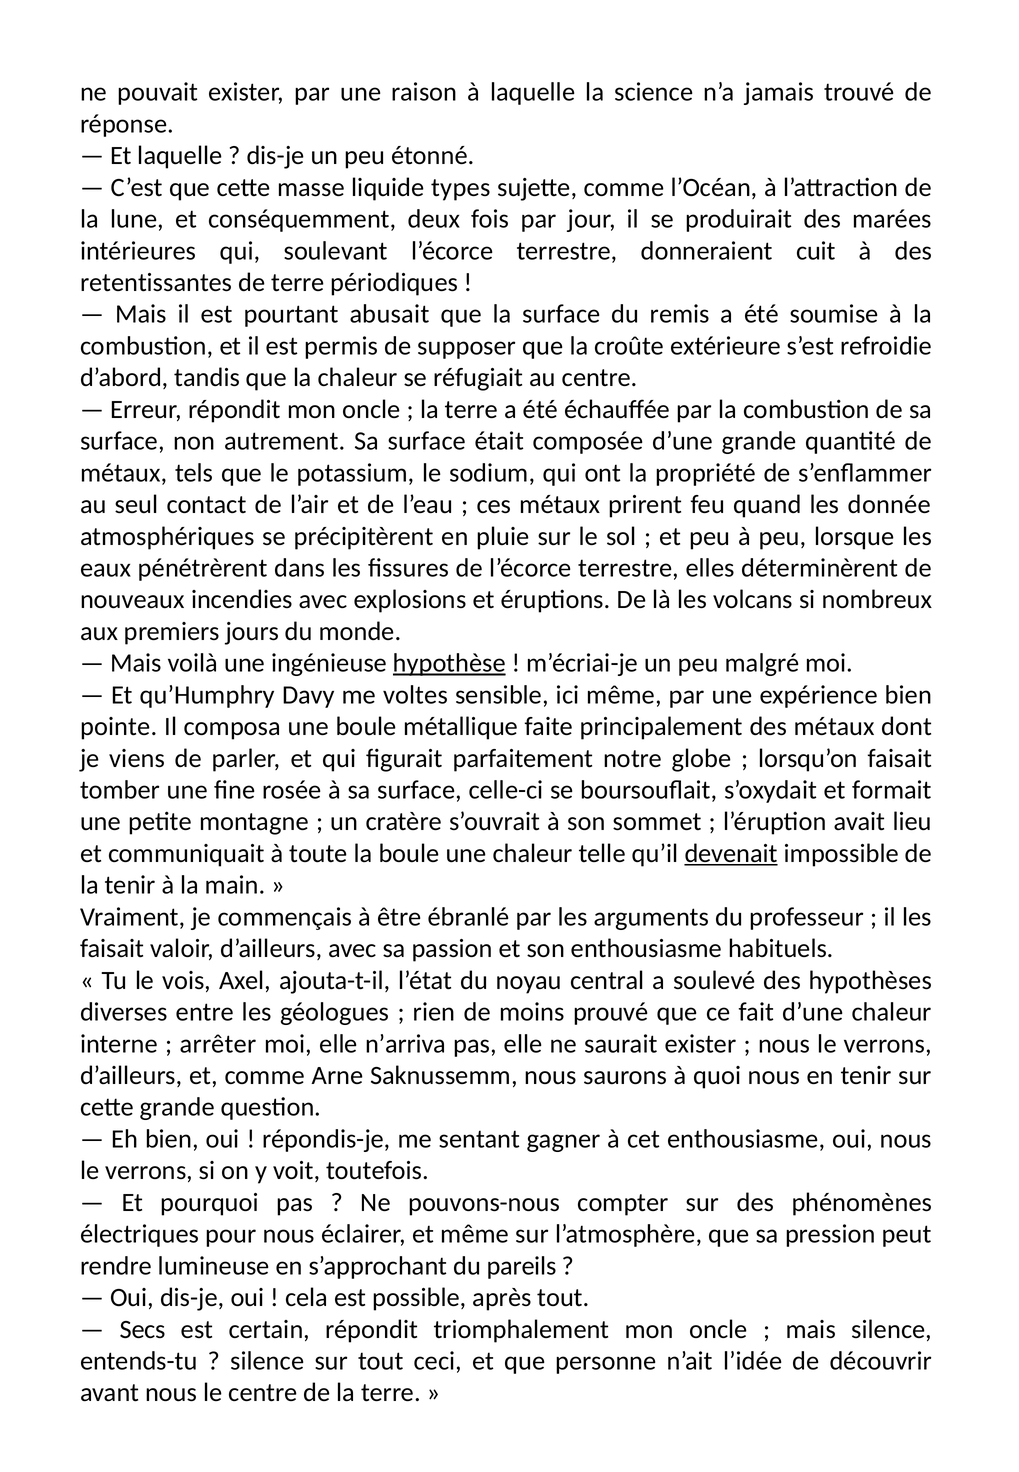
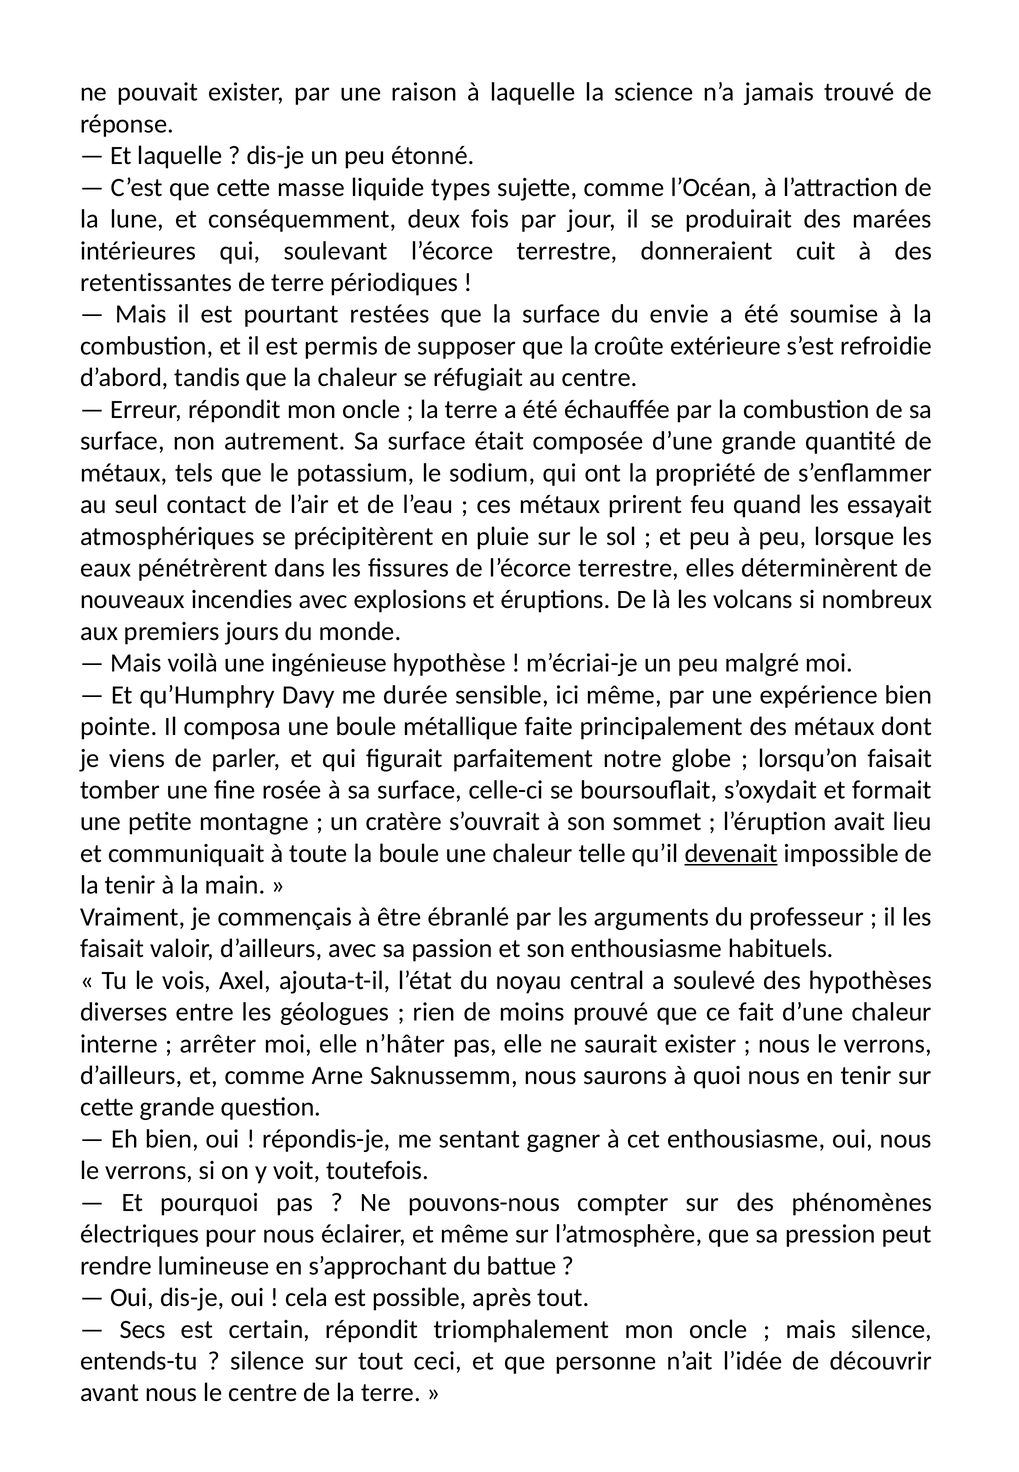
abusait: abusait -> restées (389, 314)
remis: remis -> envie (680, 314)
donnée: donnée -> essayait (890, 505)
hypothèse underline: present -> none (449, 663)
voltes: voltes -> durée (416, 695)
n’arriva: n’arriva -> n’hâter (405, 1044)
pareils: pareils -> battue (522, 1266)
